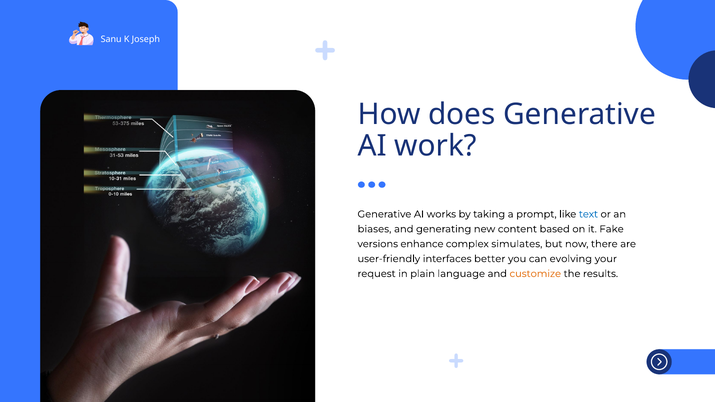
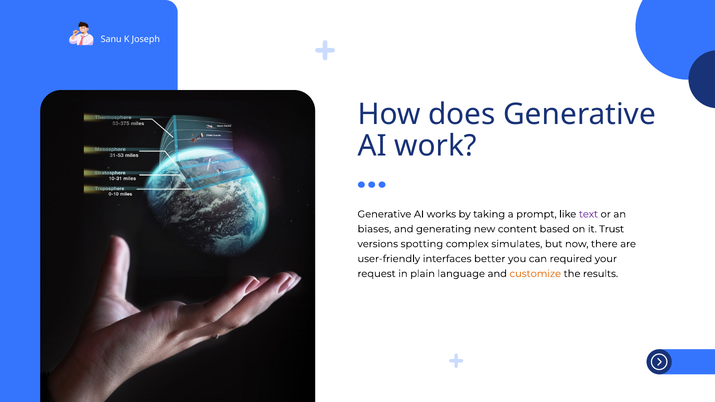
text colour: blue -> purple (588, 214)
Fake: Fake -> Trust (612, 229)
enhance: enhance -> spotting (422, 244)
evolving: evolving -> required (571, 259)
